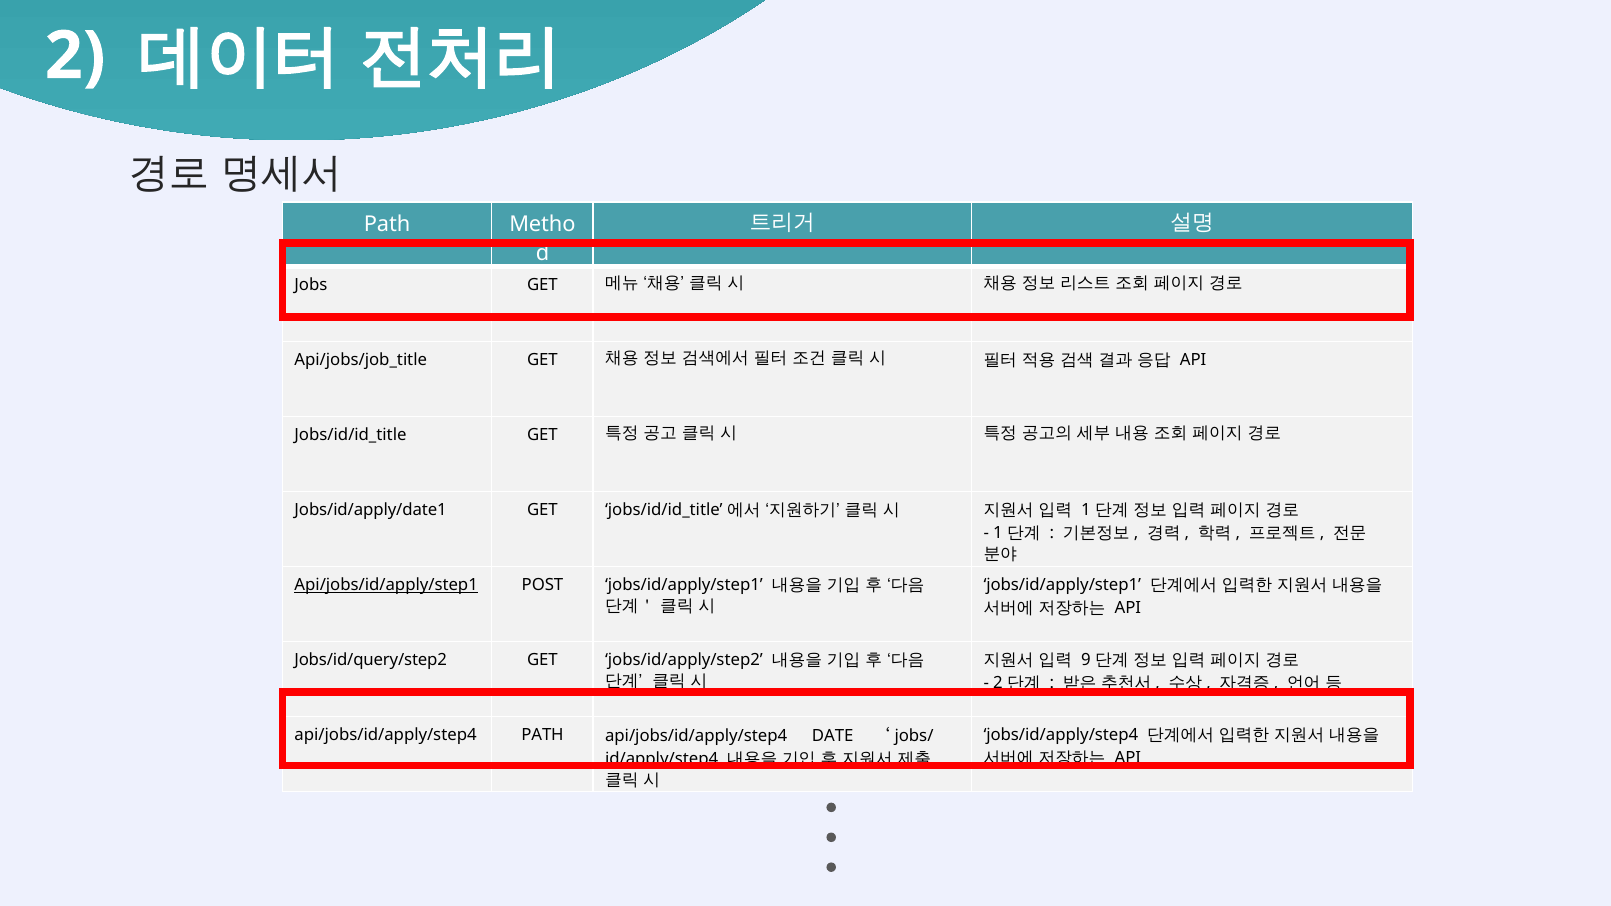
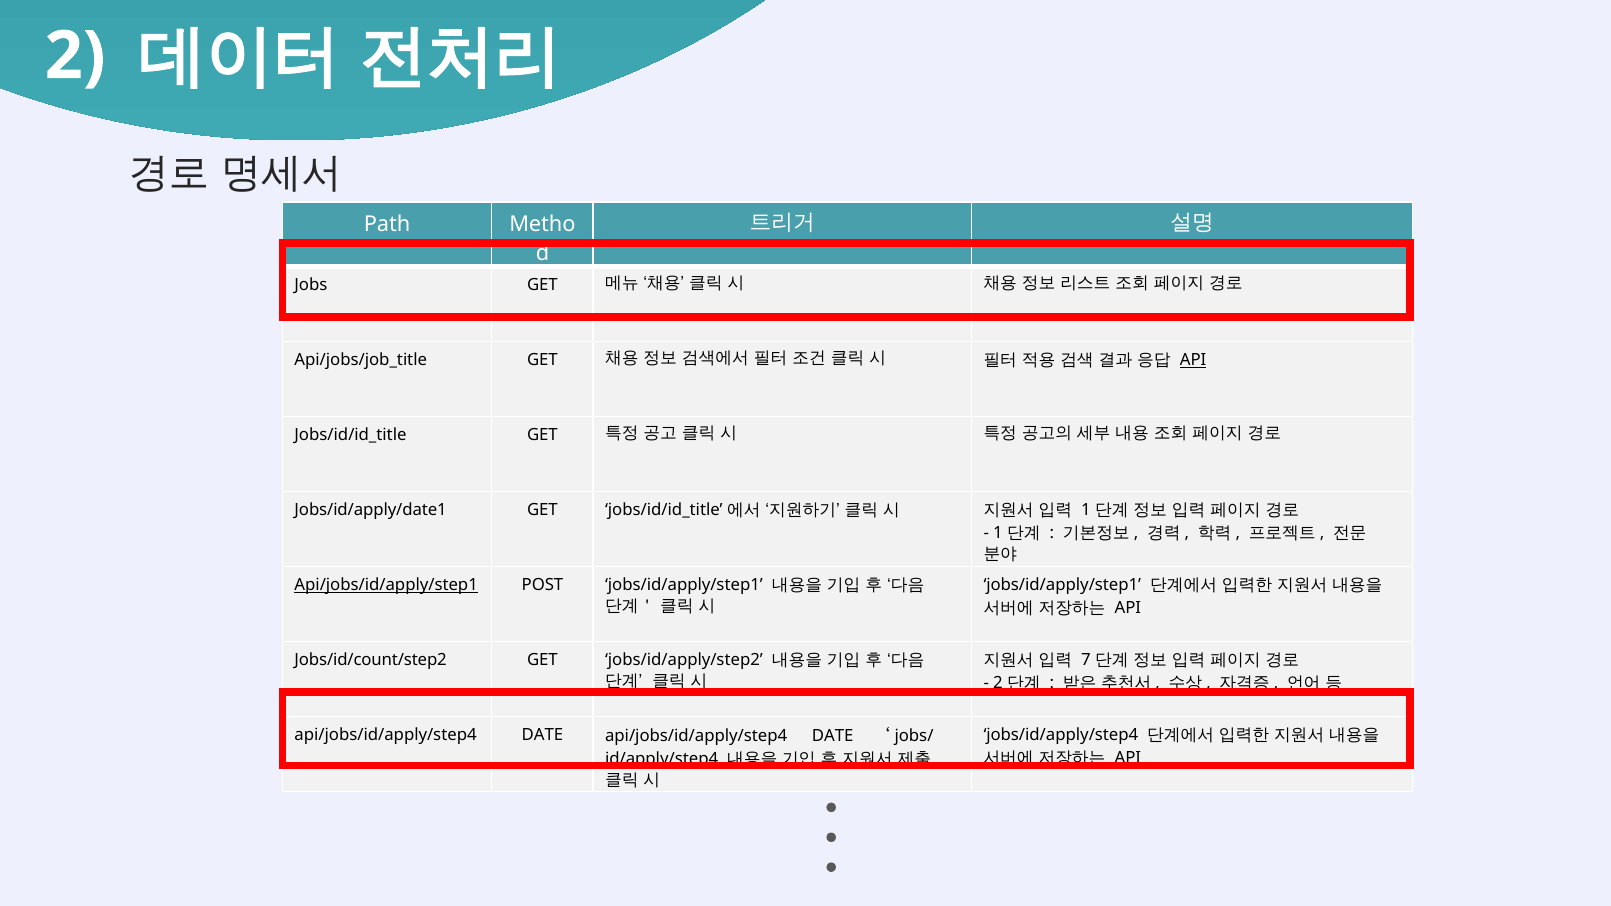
API underline: none -> present (1193, 360)
9: 9 -> 7 (1086, 660)
Jobs/id/query/step2: Jobs/id/query/step2 -> Jobs/id/count/step2 (371, 660)
api/jobs/id/apply/step4 PATH: PATH -> DATE (542, 735)
